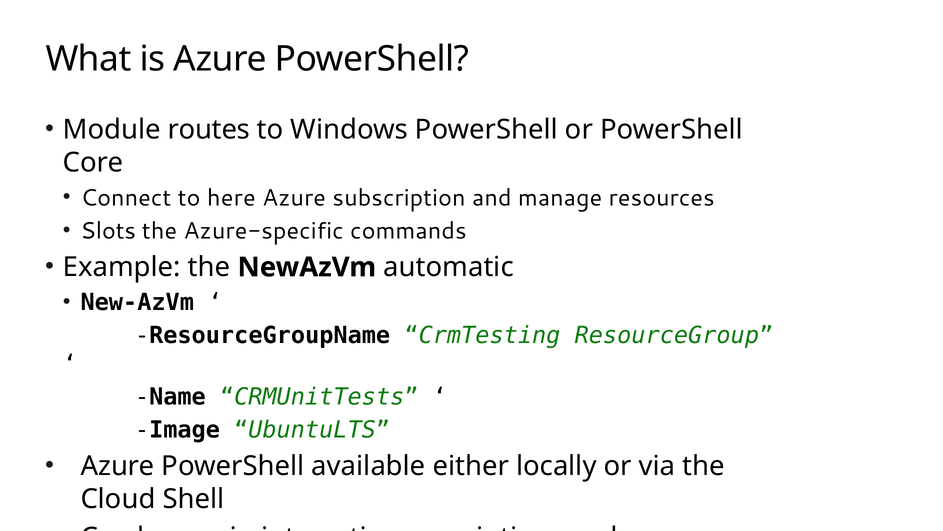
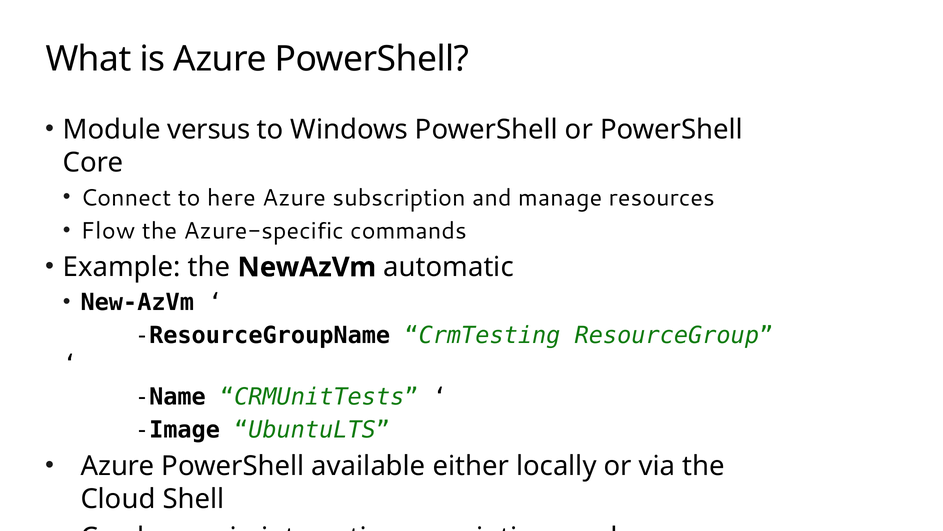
routes: routes -> versus (209, 129)
Slots: Slots -> Flow (108, 231)
